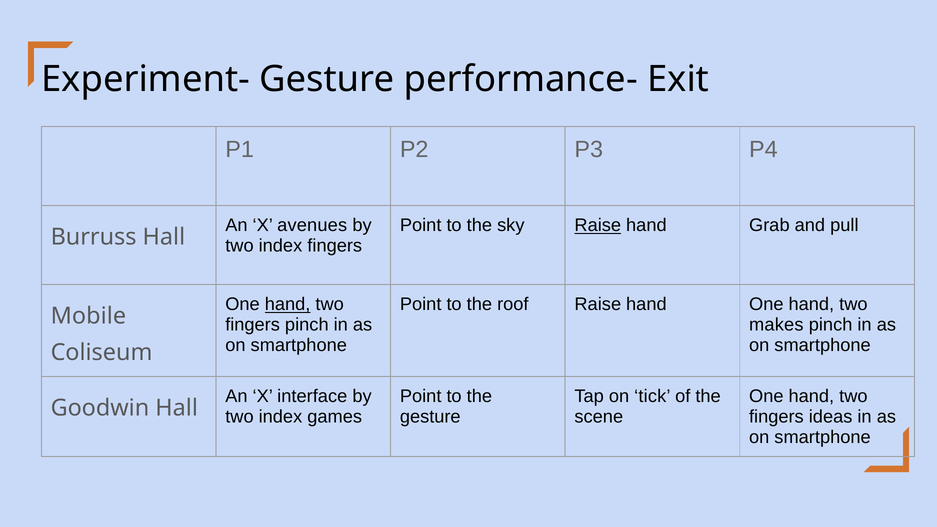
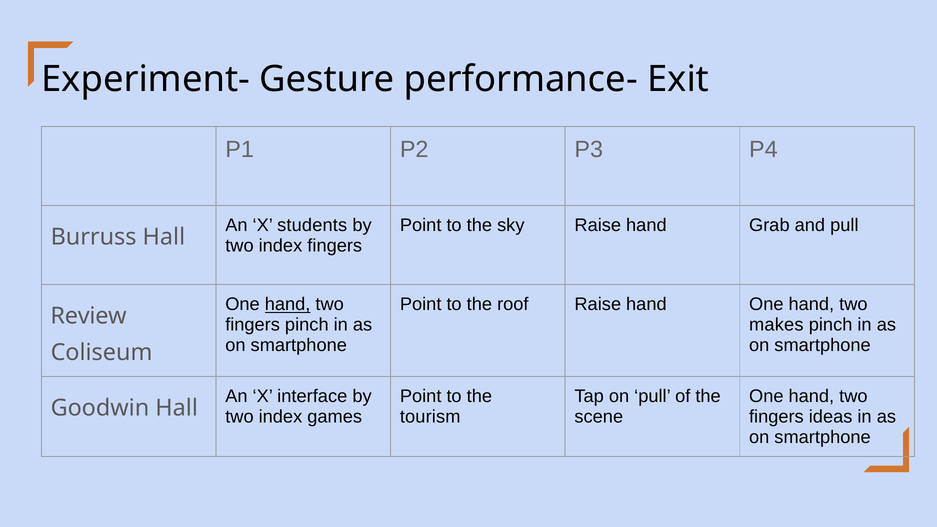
avenues: avenues -> students (312, 226)
Raise underline: present -> none (598, 226)
Mobile: Mobile -> Review (89, 316)
on tick: tick -> pull (652, 396)
gesture: gesture -> tourism (430, 417)
